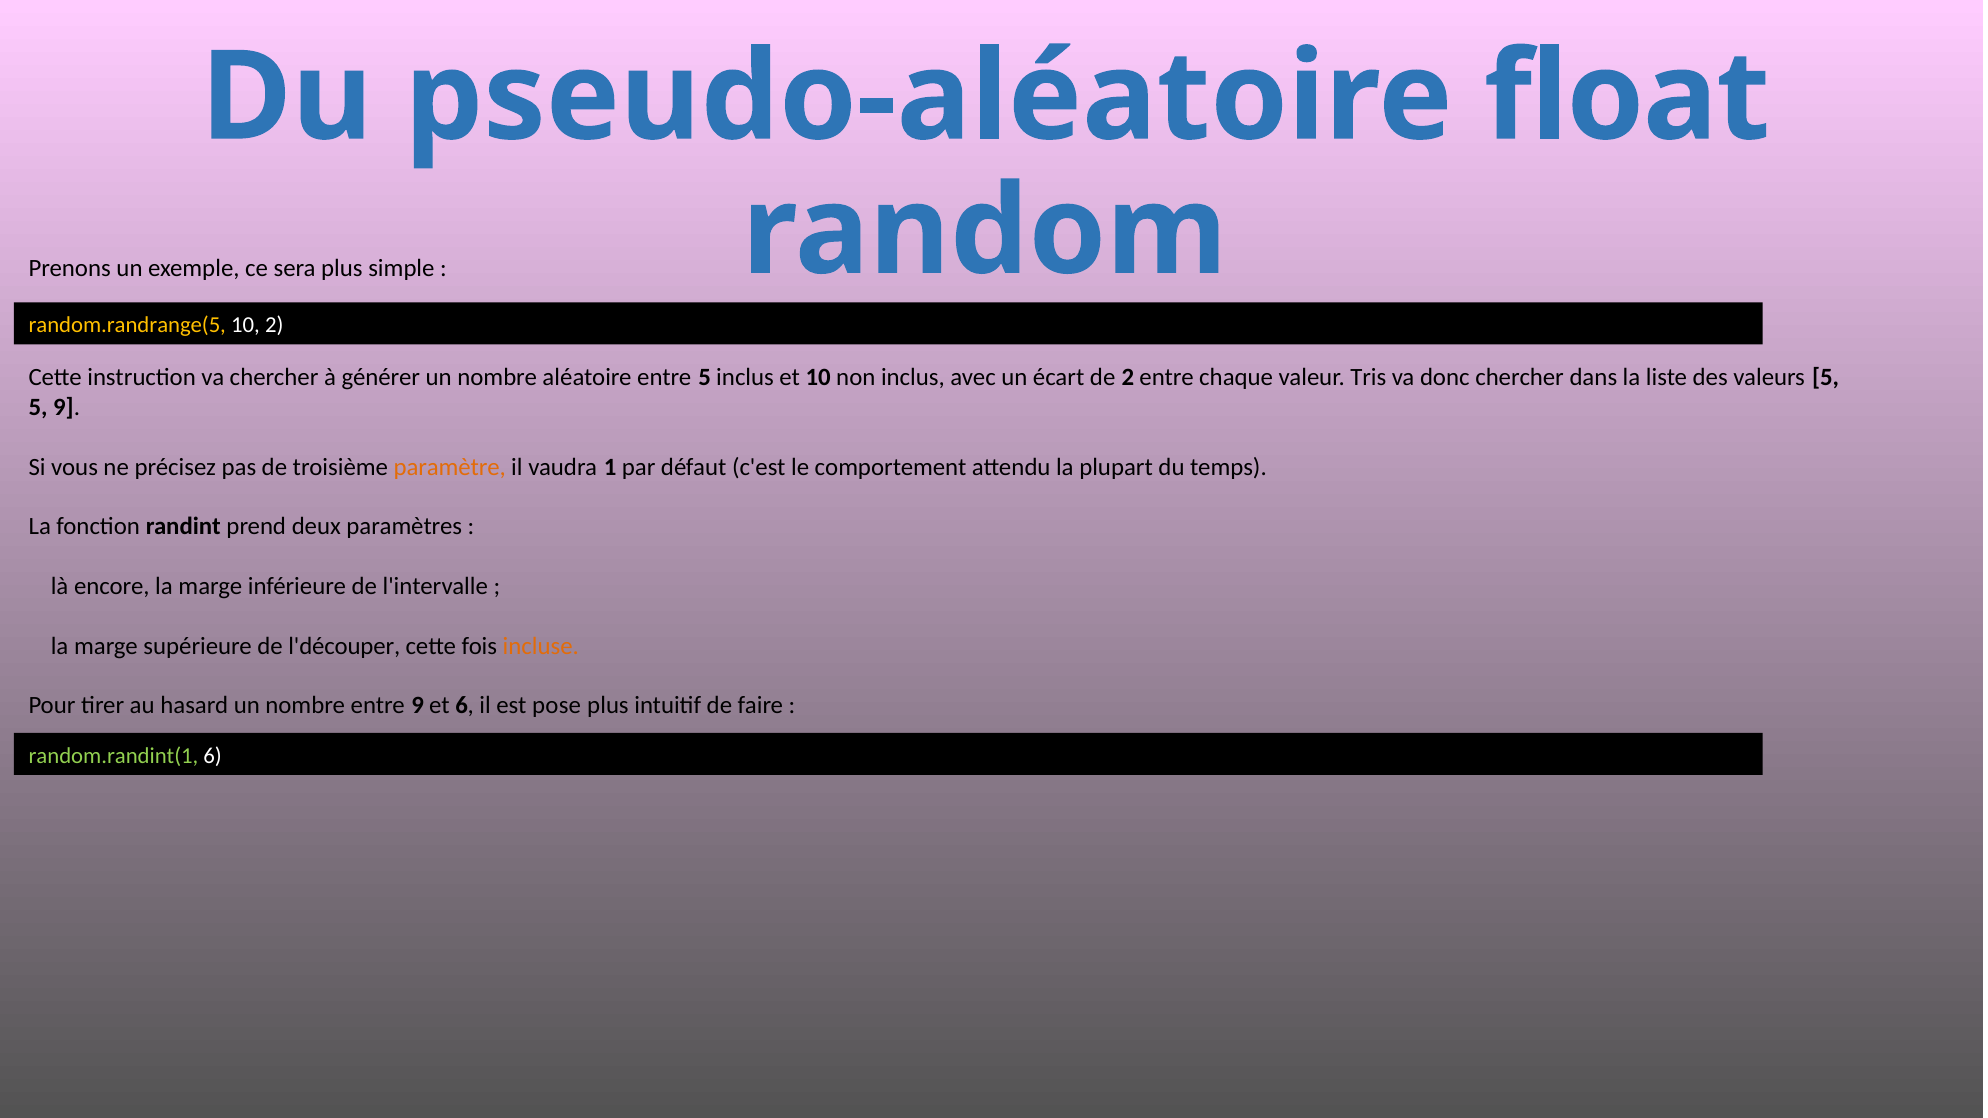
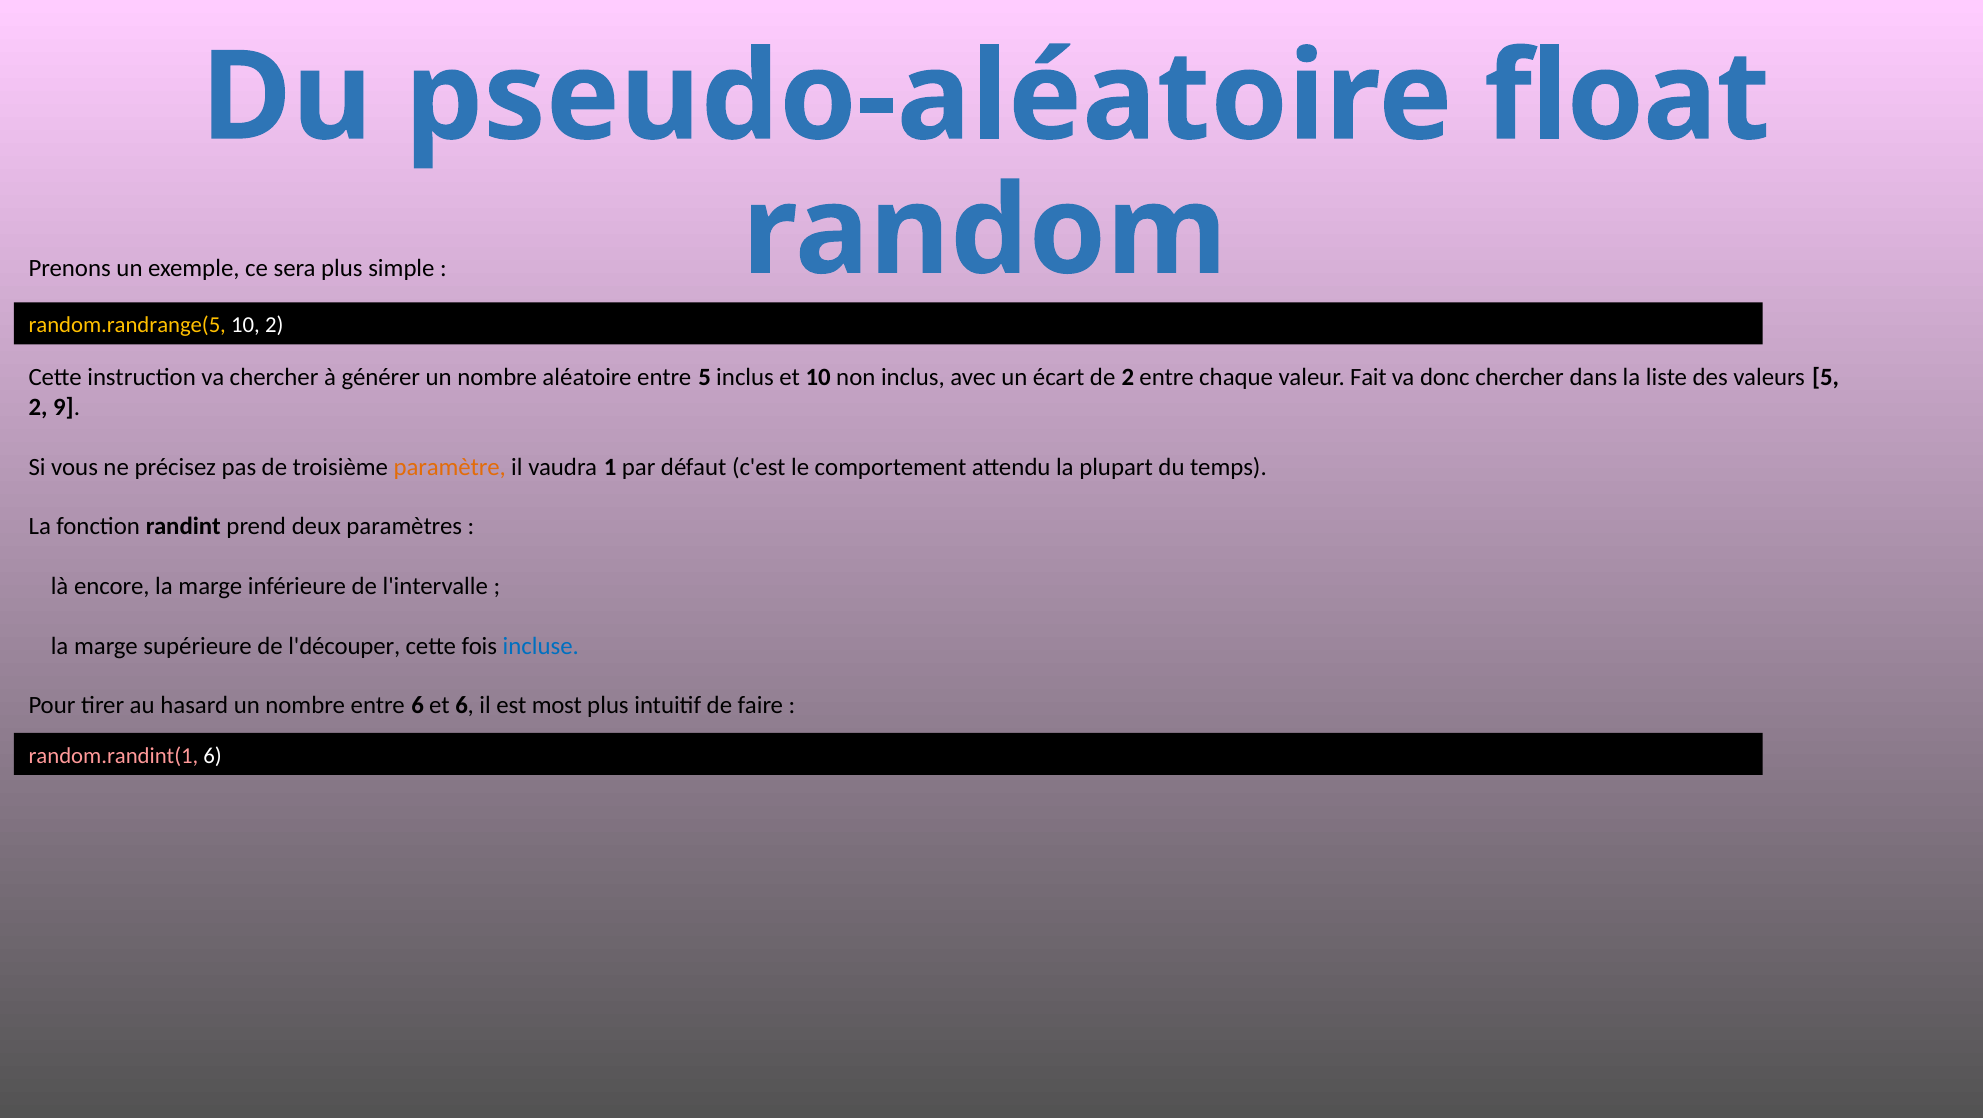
Tris: Tris -> Fait (1368, 378)
5: 5 -> 2 (38, 408)
incluse colour: orange -> blue (541, 646)
entre 9: 9 -> 6 (418, 706)
pose: pose -> most (557, 706)
random.randint(1 colour: light green -> pink (113, 756)
